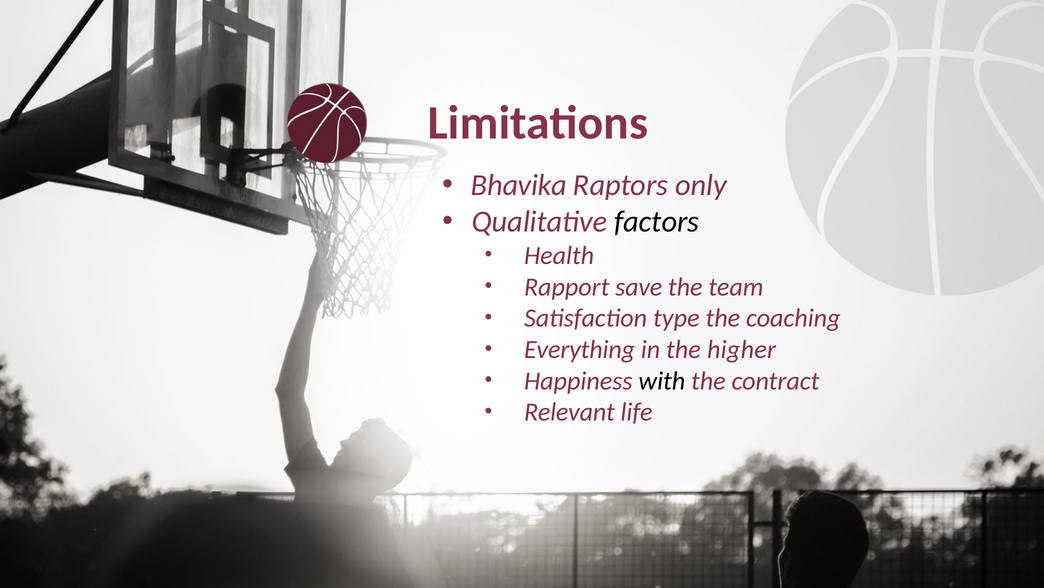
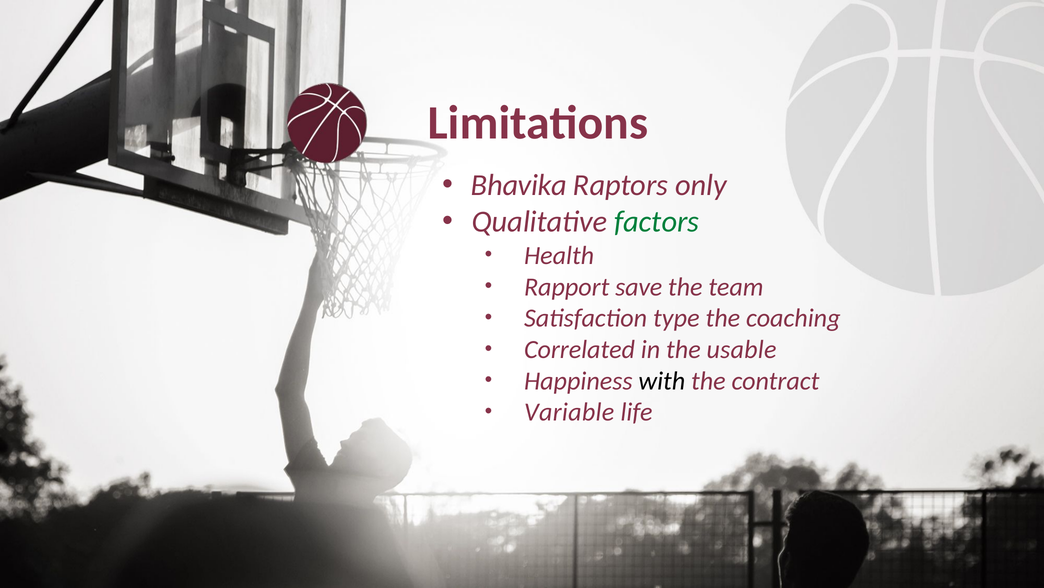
factors colour: black -> green (657, 222)
Everything: Everything -> Correlated (580, 349)
higher: higher -> usable (742, 349)
Relevant: Relevant -> Variable (569, 412)
